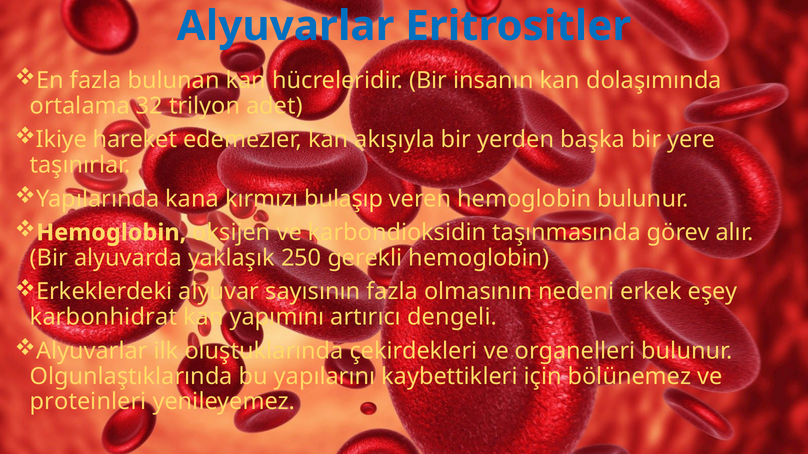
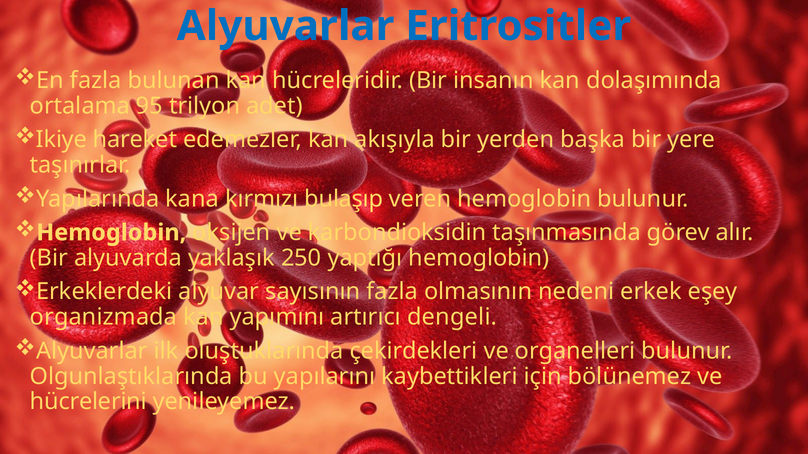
32: 32 -> 95 (149, 106)
gerekli: gerekli -> yaptığı (365, 258)
karbonhidrat: karbonhidrat -> organizmada (104, 317)
proteinleri: proteinleri -> hücrelerini (88, 402)
